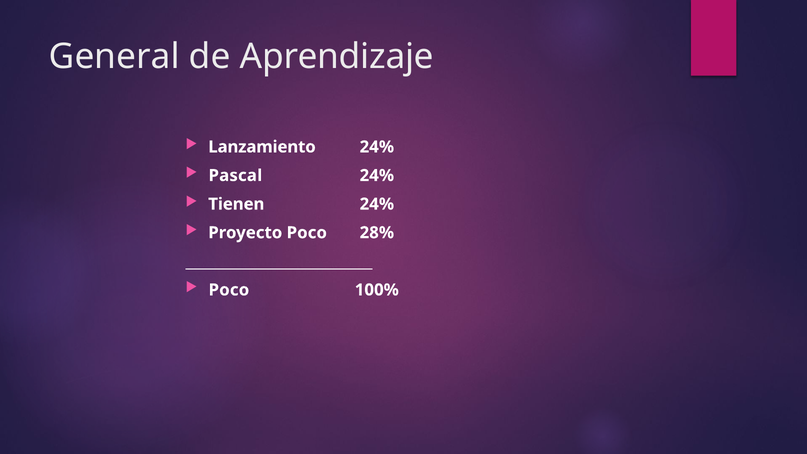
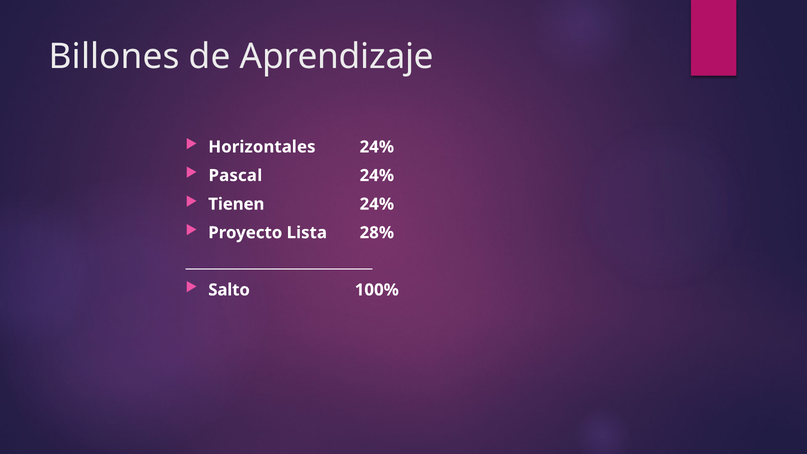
General: General -> Billones (114, 57)
Lanzamiento: Lanzamiento -> Horizontales (262, 147)
Proyecto Poco: Poco -> Lista (307, 233)
Poco: Poco -> Salto (229, 290)
